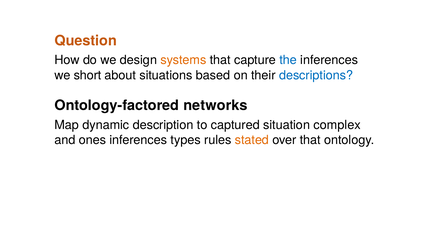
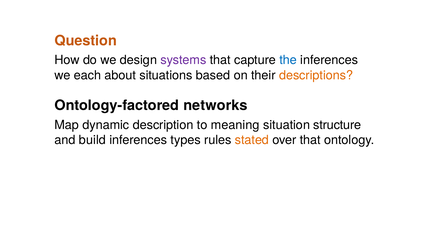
systems colour: orange -> purple (183, 60)
short: short -> each (87, 75)
descriptions colour: blue -> orange (316, 75)
captured: captured -> meaning (235, 125)
complex: complex -> structure (337, 125)
ones: ones -> build (92, 140)
